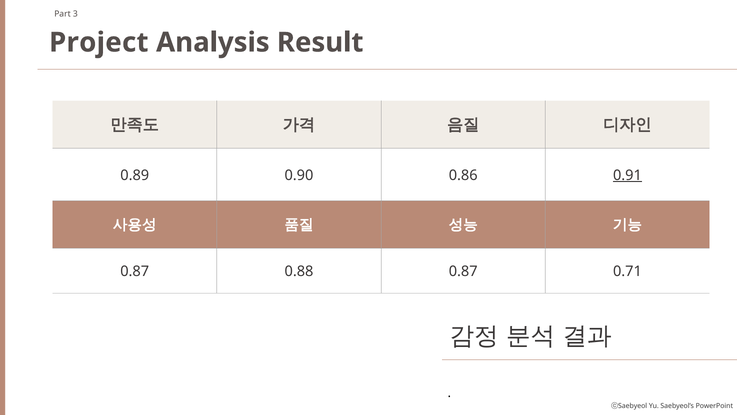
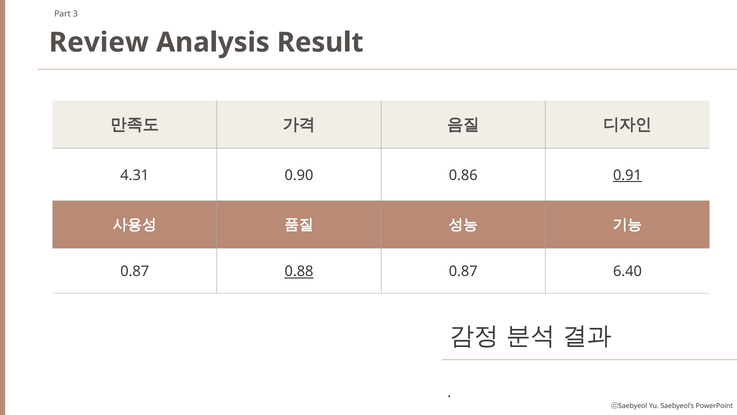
Project: Project -> Review (99, 42)
0.89: 0.89 -> 4.31 (135, 175)
0.88 underline: none -> present (299, 271)
0.71: 0.71 -> 6.40 (627, 271)
